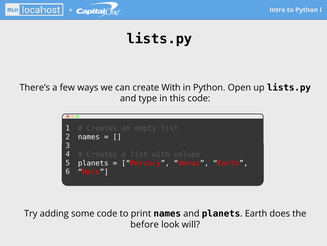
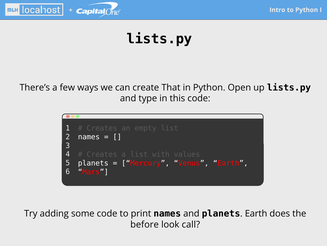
create With: With -> That (171, 87)
will: will -> call (191, 224)
